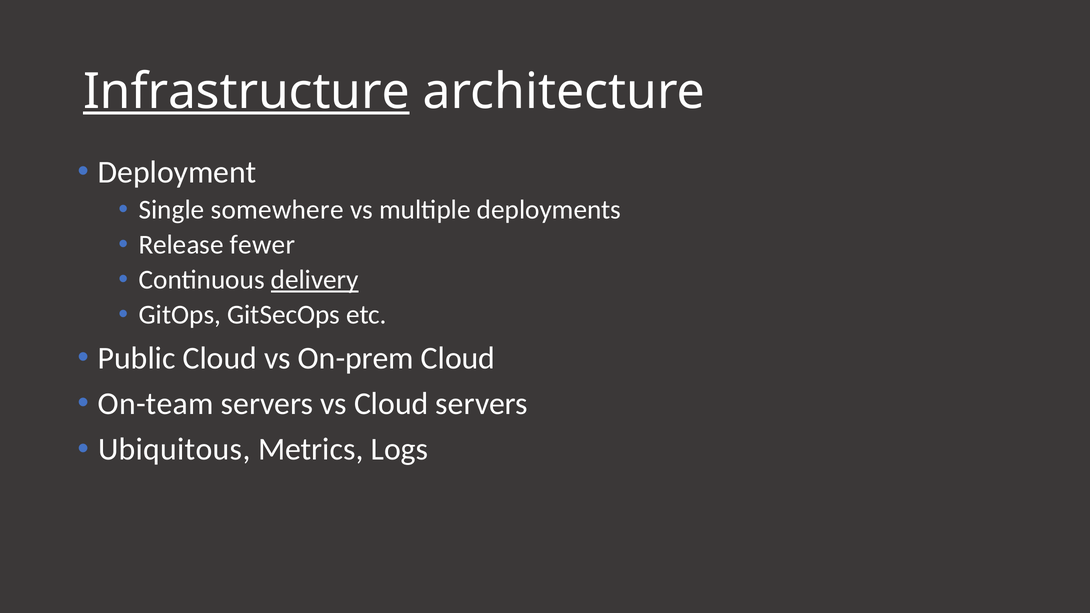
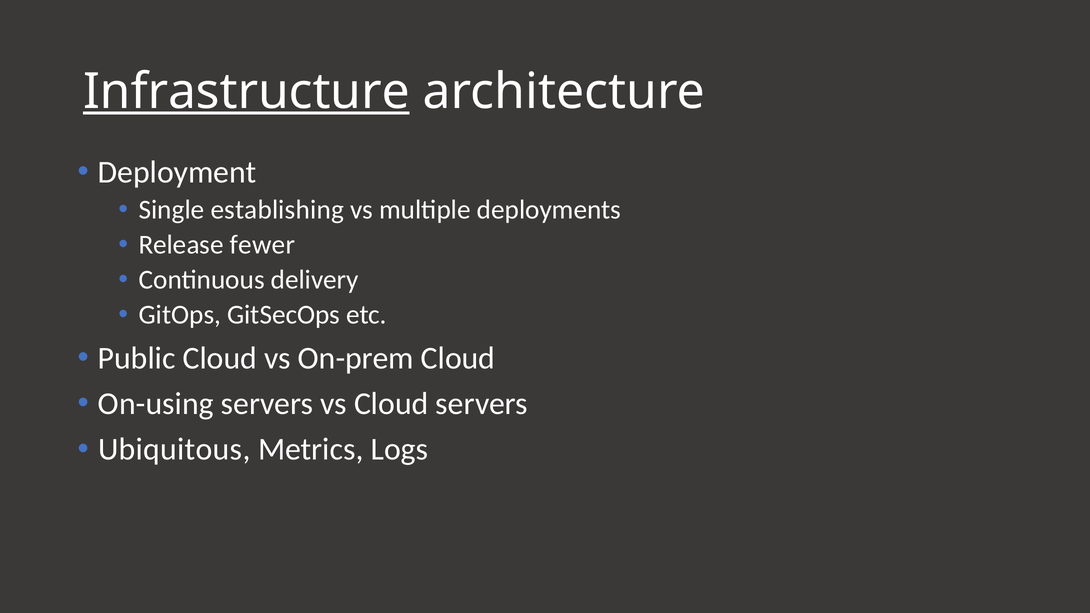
somewhere: somewhere -> establishing (277, 210)
delivery underline: present -> none (315, 280)
On-team: On-team -> On-using (156, 404)
